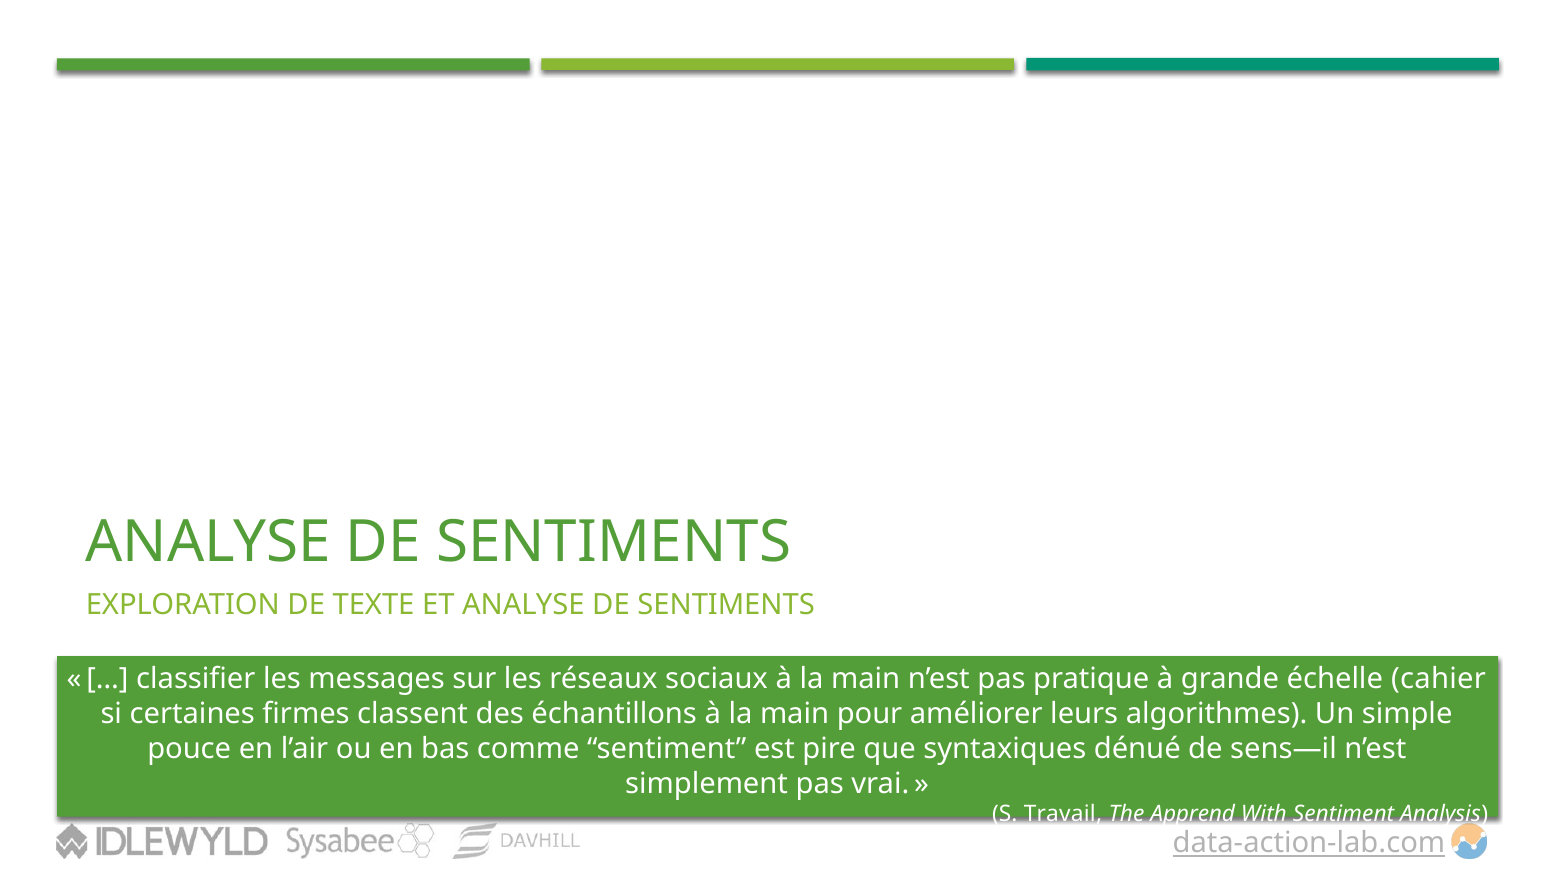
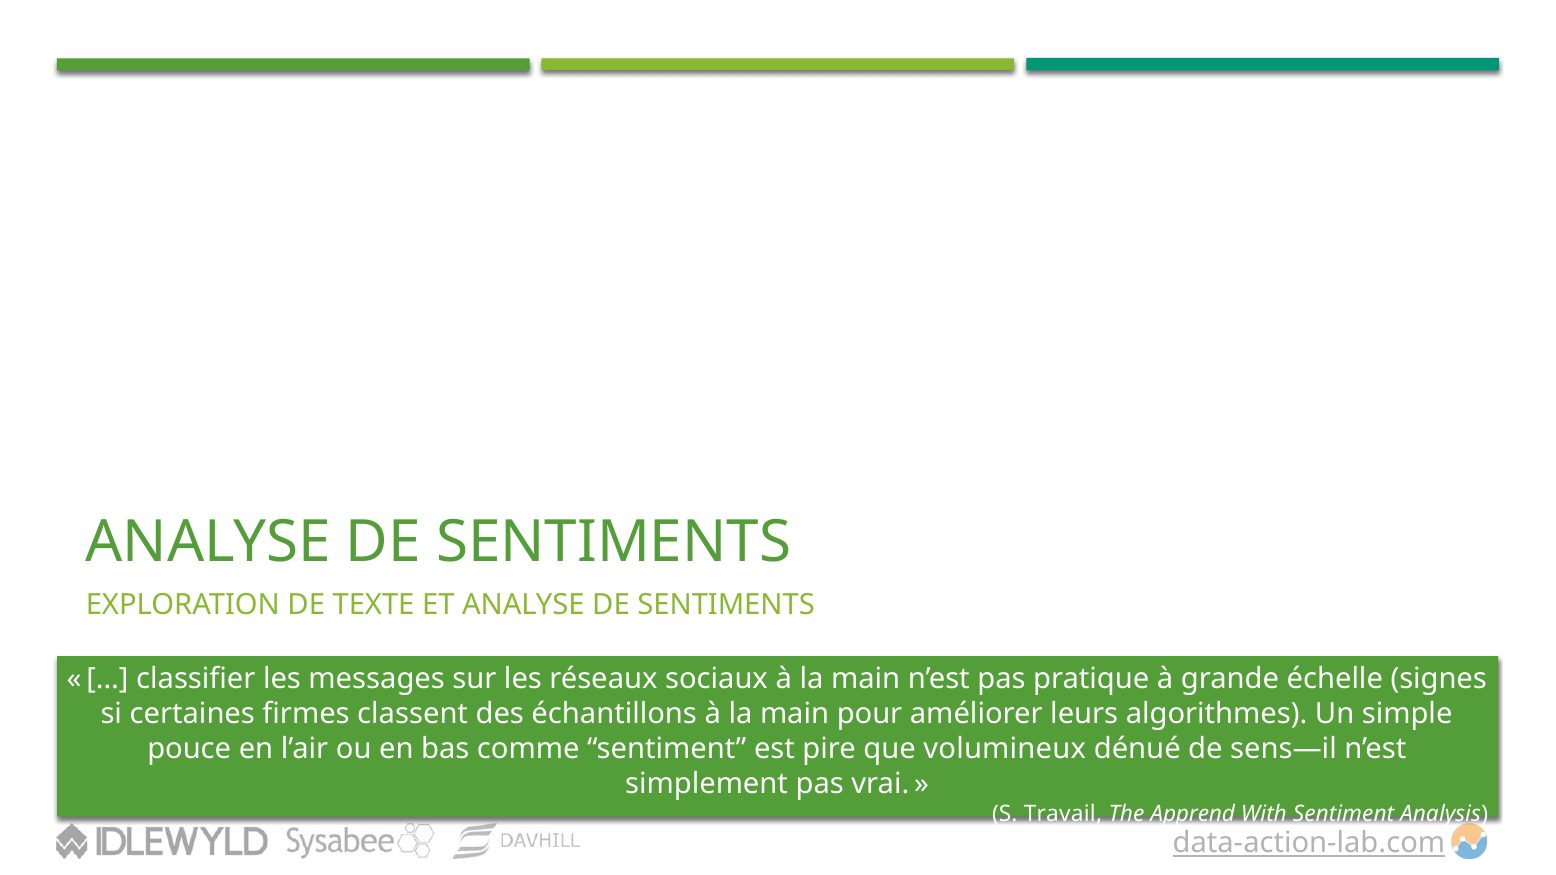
cahier: cahier -> signes (1439, 679)
syntaxiques: syntaxiques -> volumineux (1005, 749)
